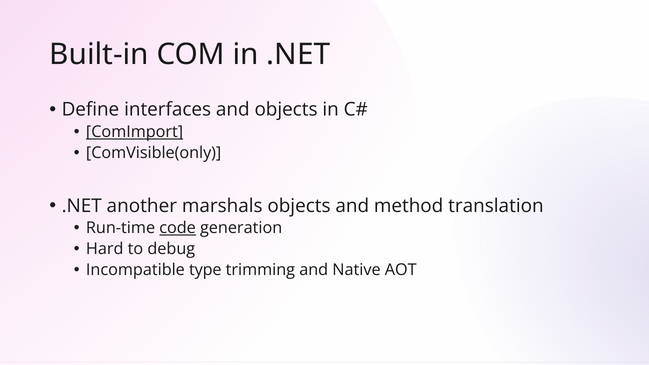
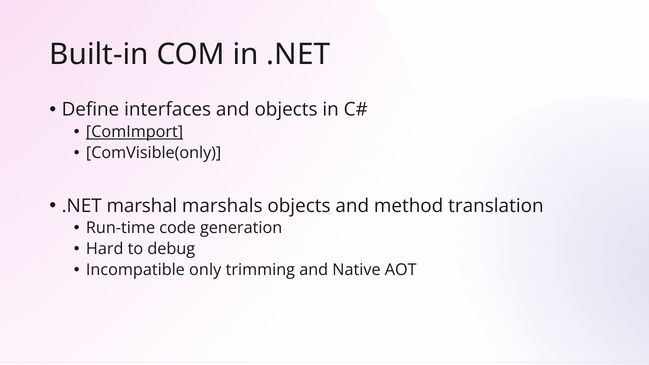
another: another -> marshal (142, 206)
code underline: present -> none (178, 228)
type: type -> only (205, 270)
